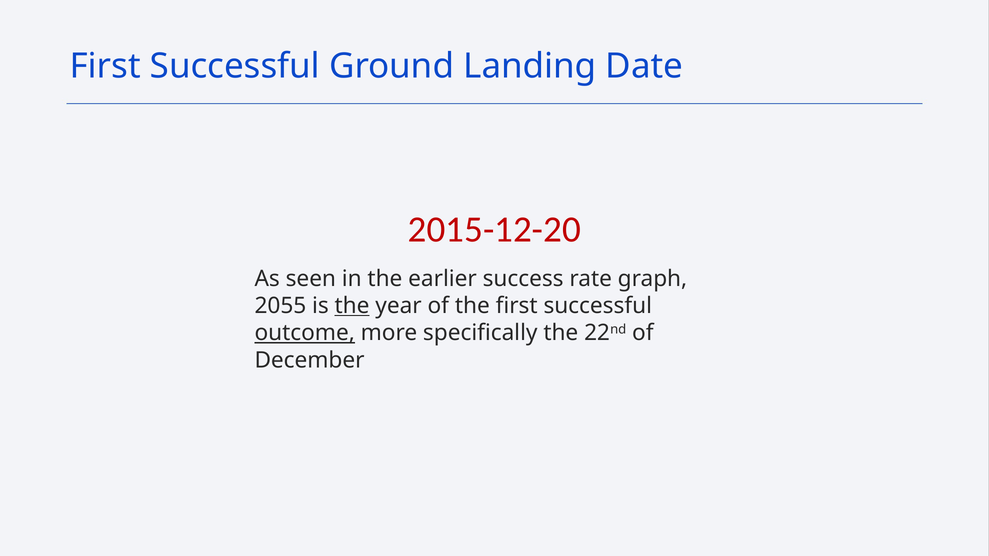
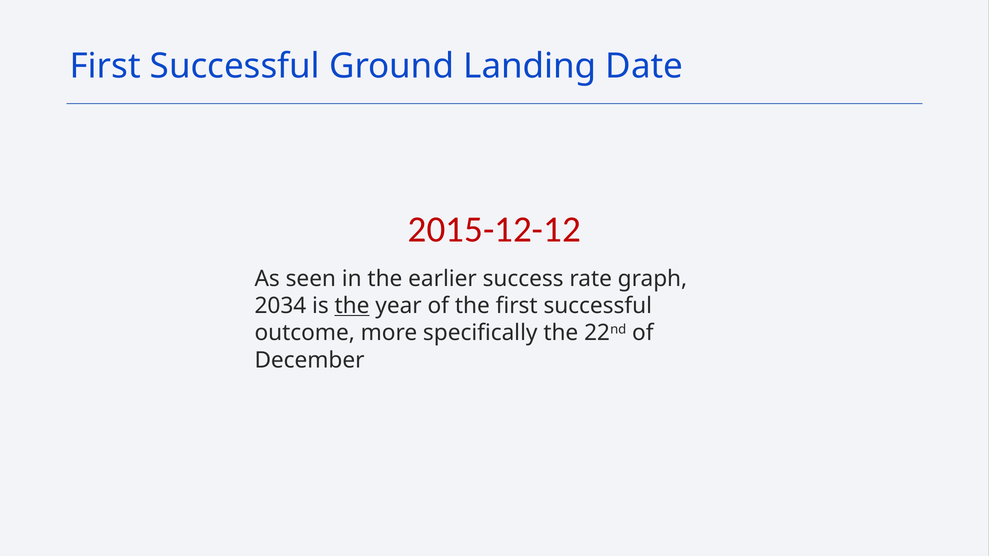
2015-12-20: 2015-12-20 -> 2015-12-12 (494, 229)
2055: 2055 -> 2034 (280, 306)
outcome underline: present -> none (305, 333)
